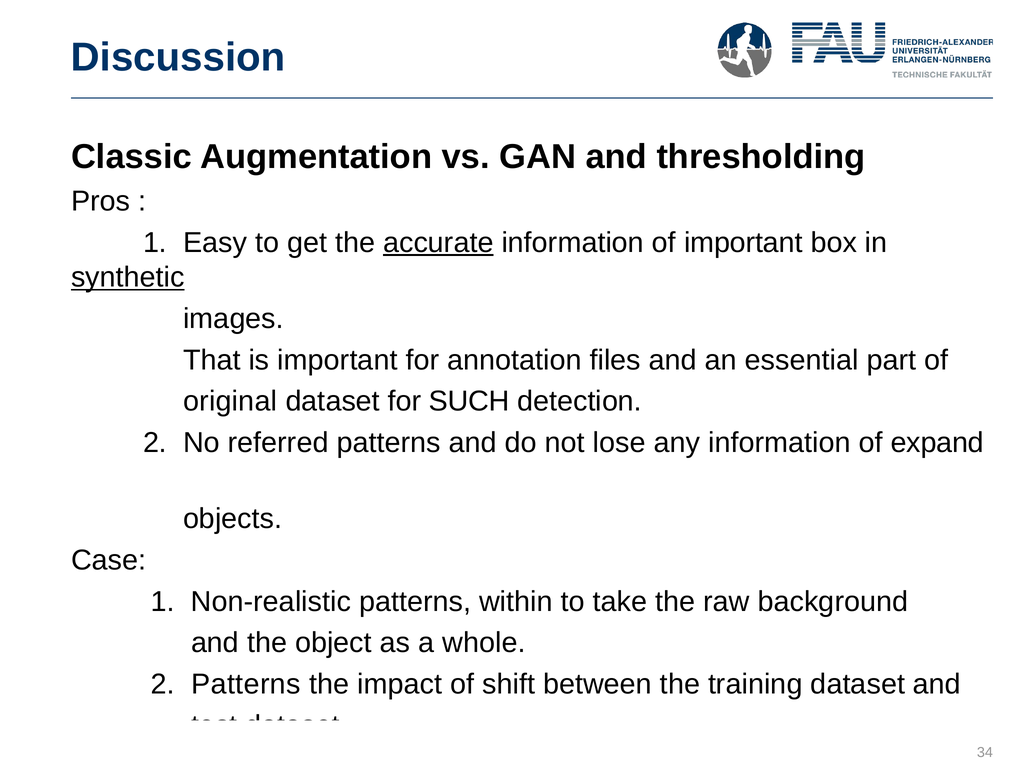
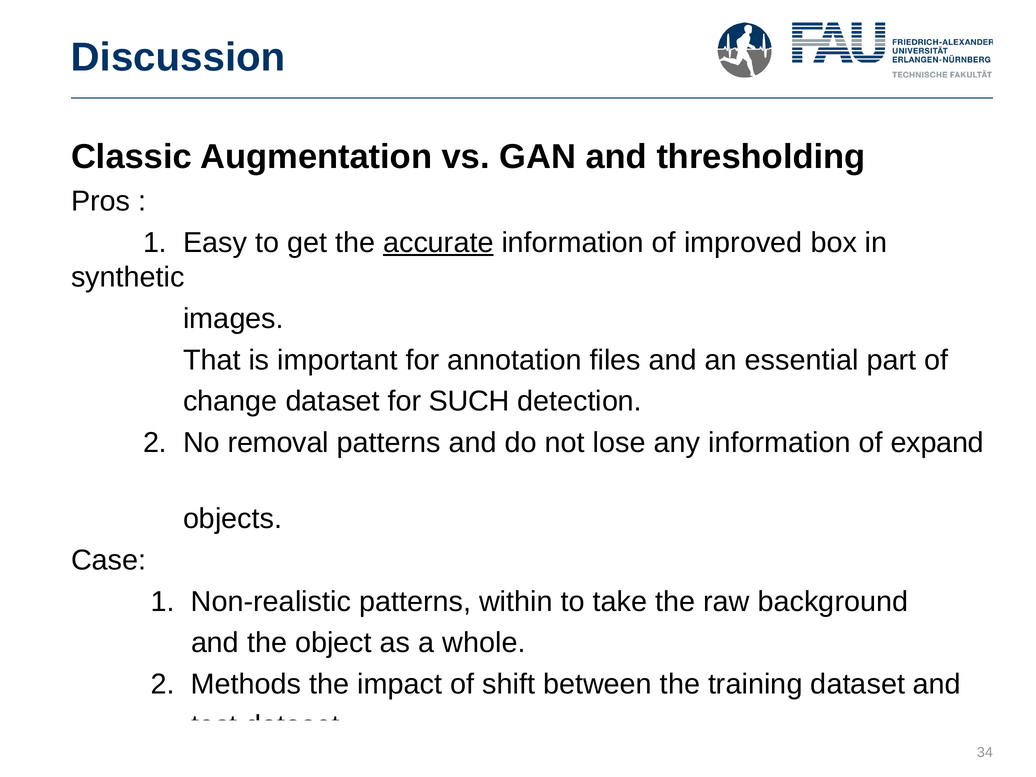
of important: important -> improved (743, 243)
synthetic underline: present -> none (128, 277)
original: original -> change (230, 401)
referred: referred -> removal (278, 443)
2 Patterns: Patterns -> Methods (246, 684)
